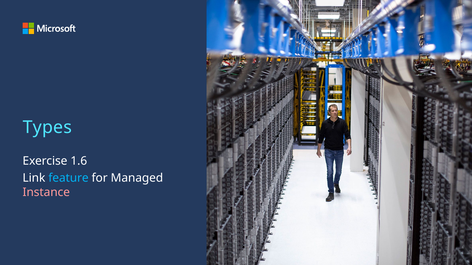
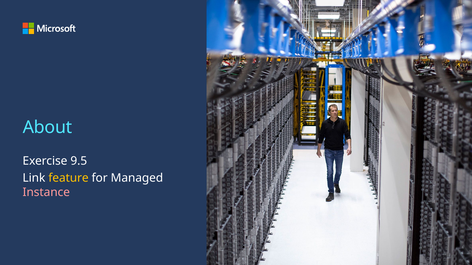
Types: Types -> About (48, 127)
1.6: 1.6 -> 9.5 (79, 161)
feature colour: light blue -> yellow (68, 178)
